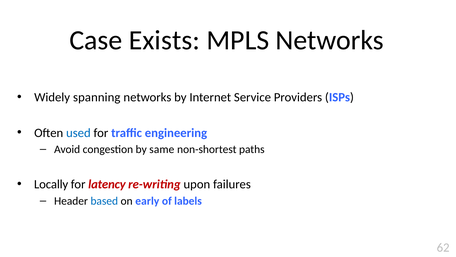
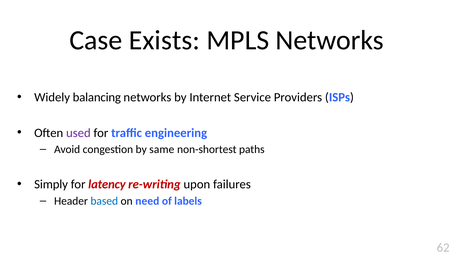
spanning: spanning -> balancing (97, 97)
used colour: blue -> purple (78, 133)
Locally: Locally -> Simply (51, 184)
early: early -> need (147, 201)
